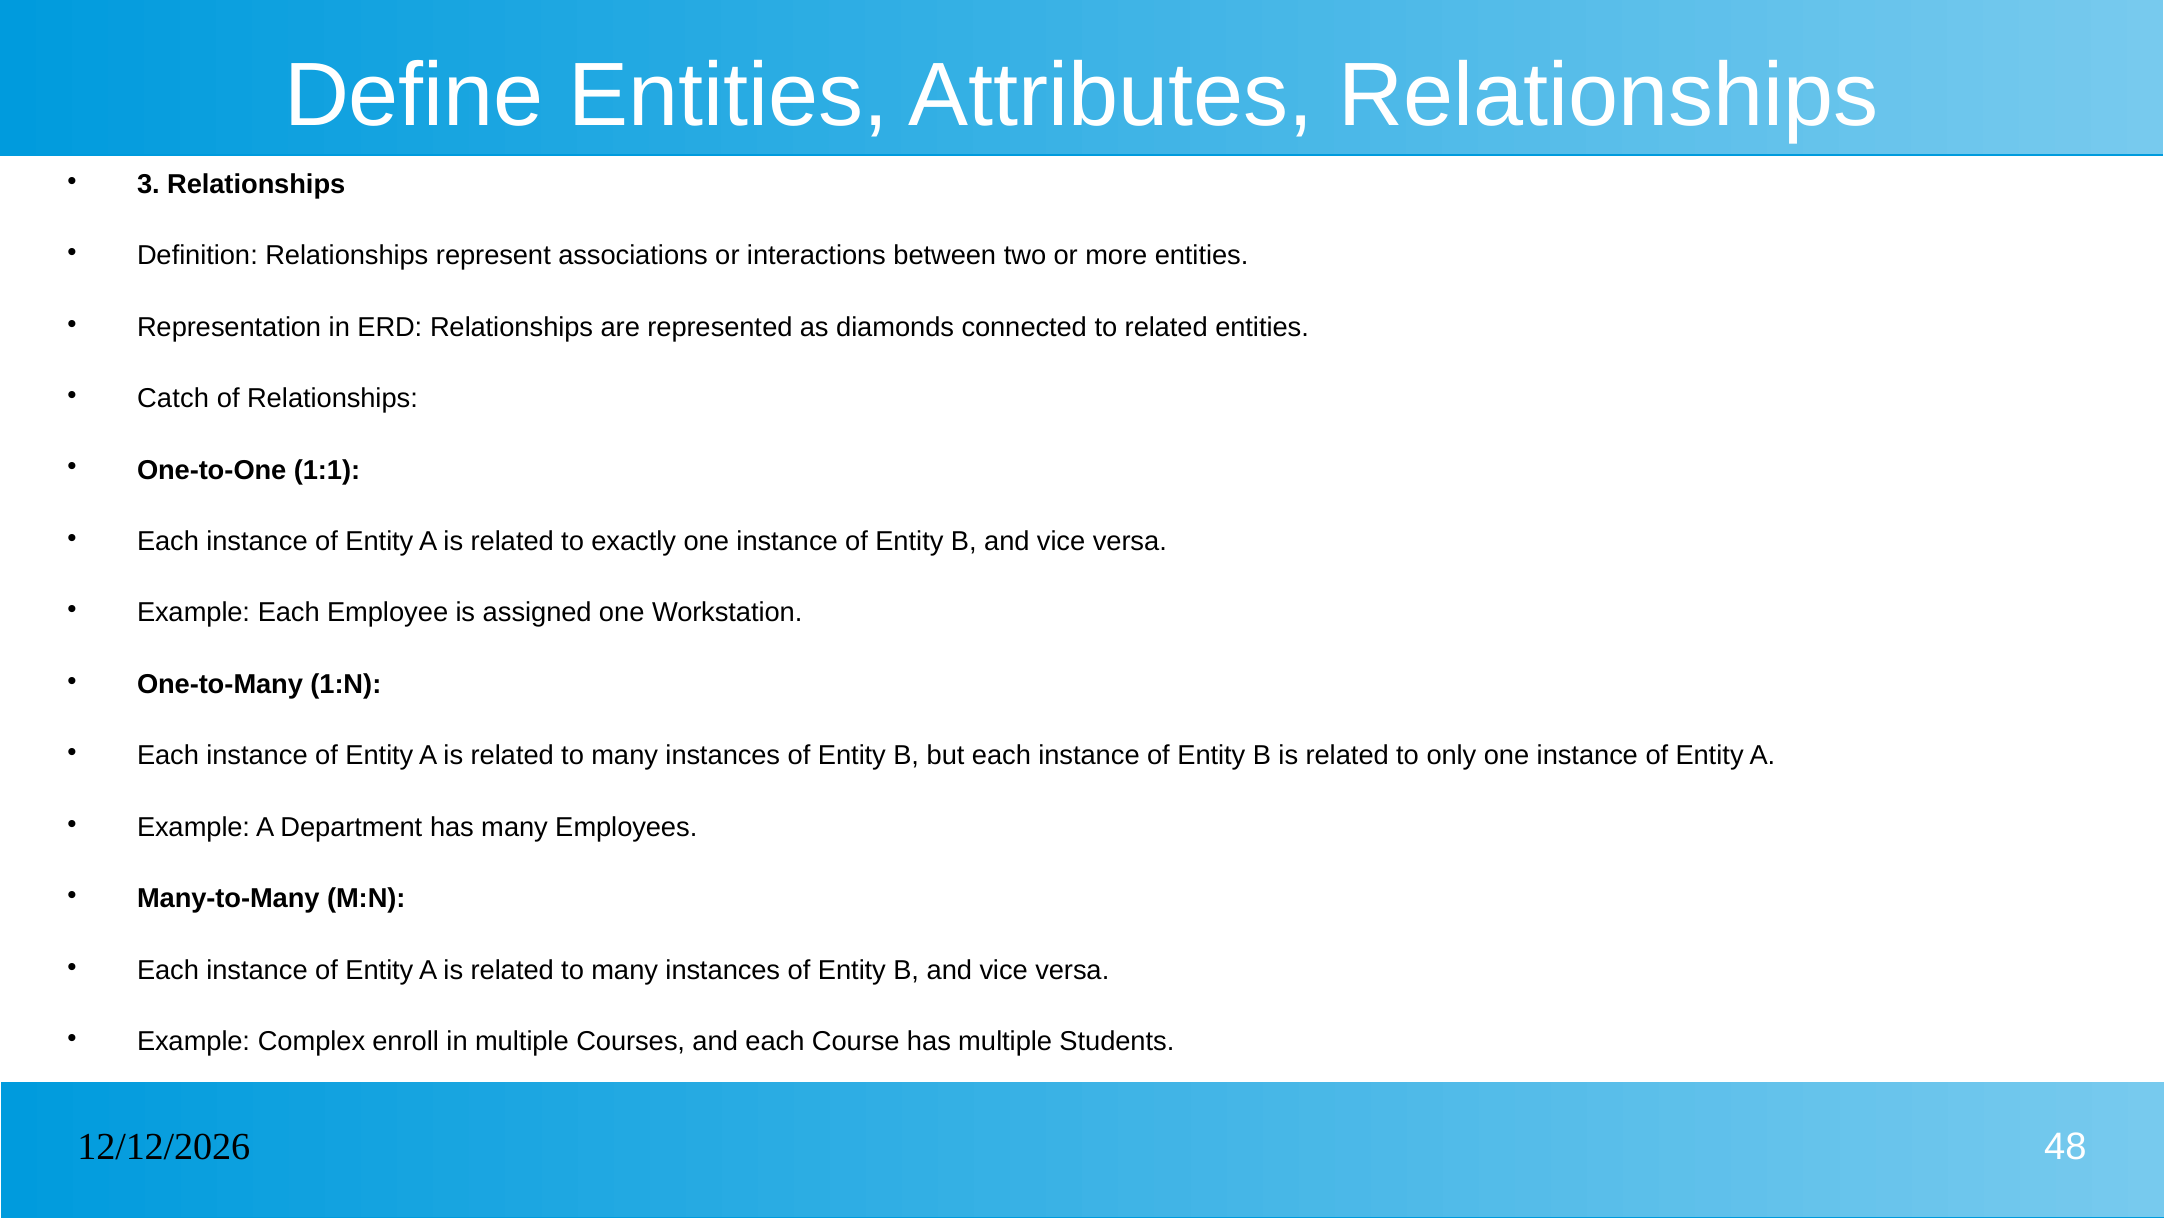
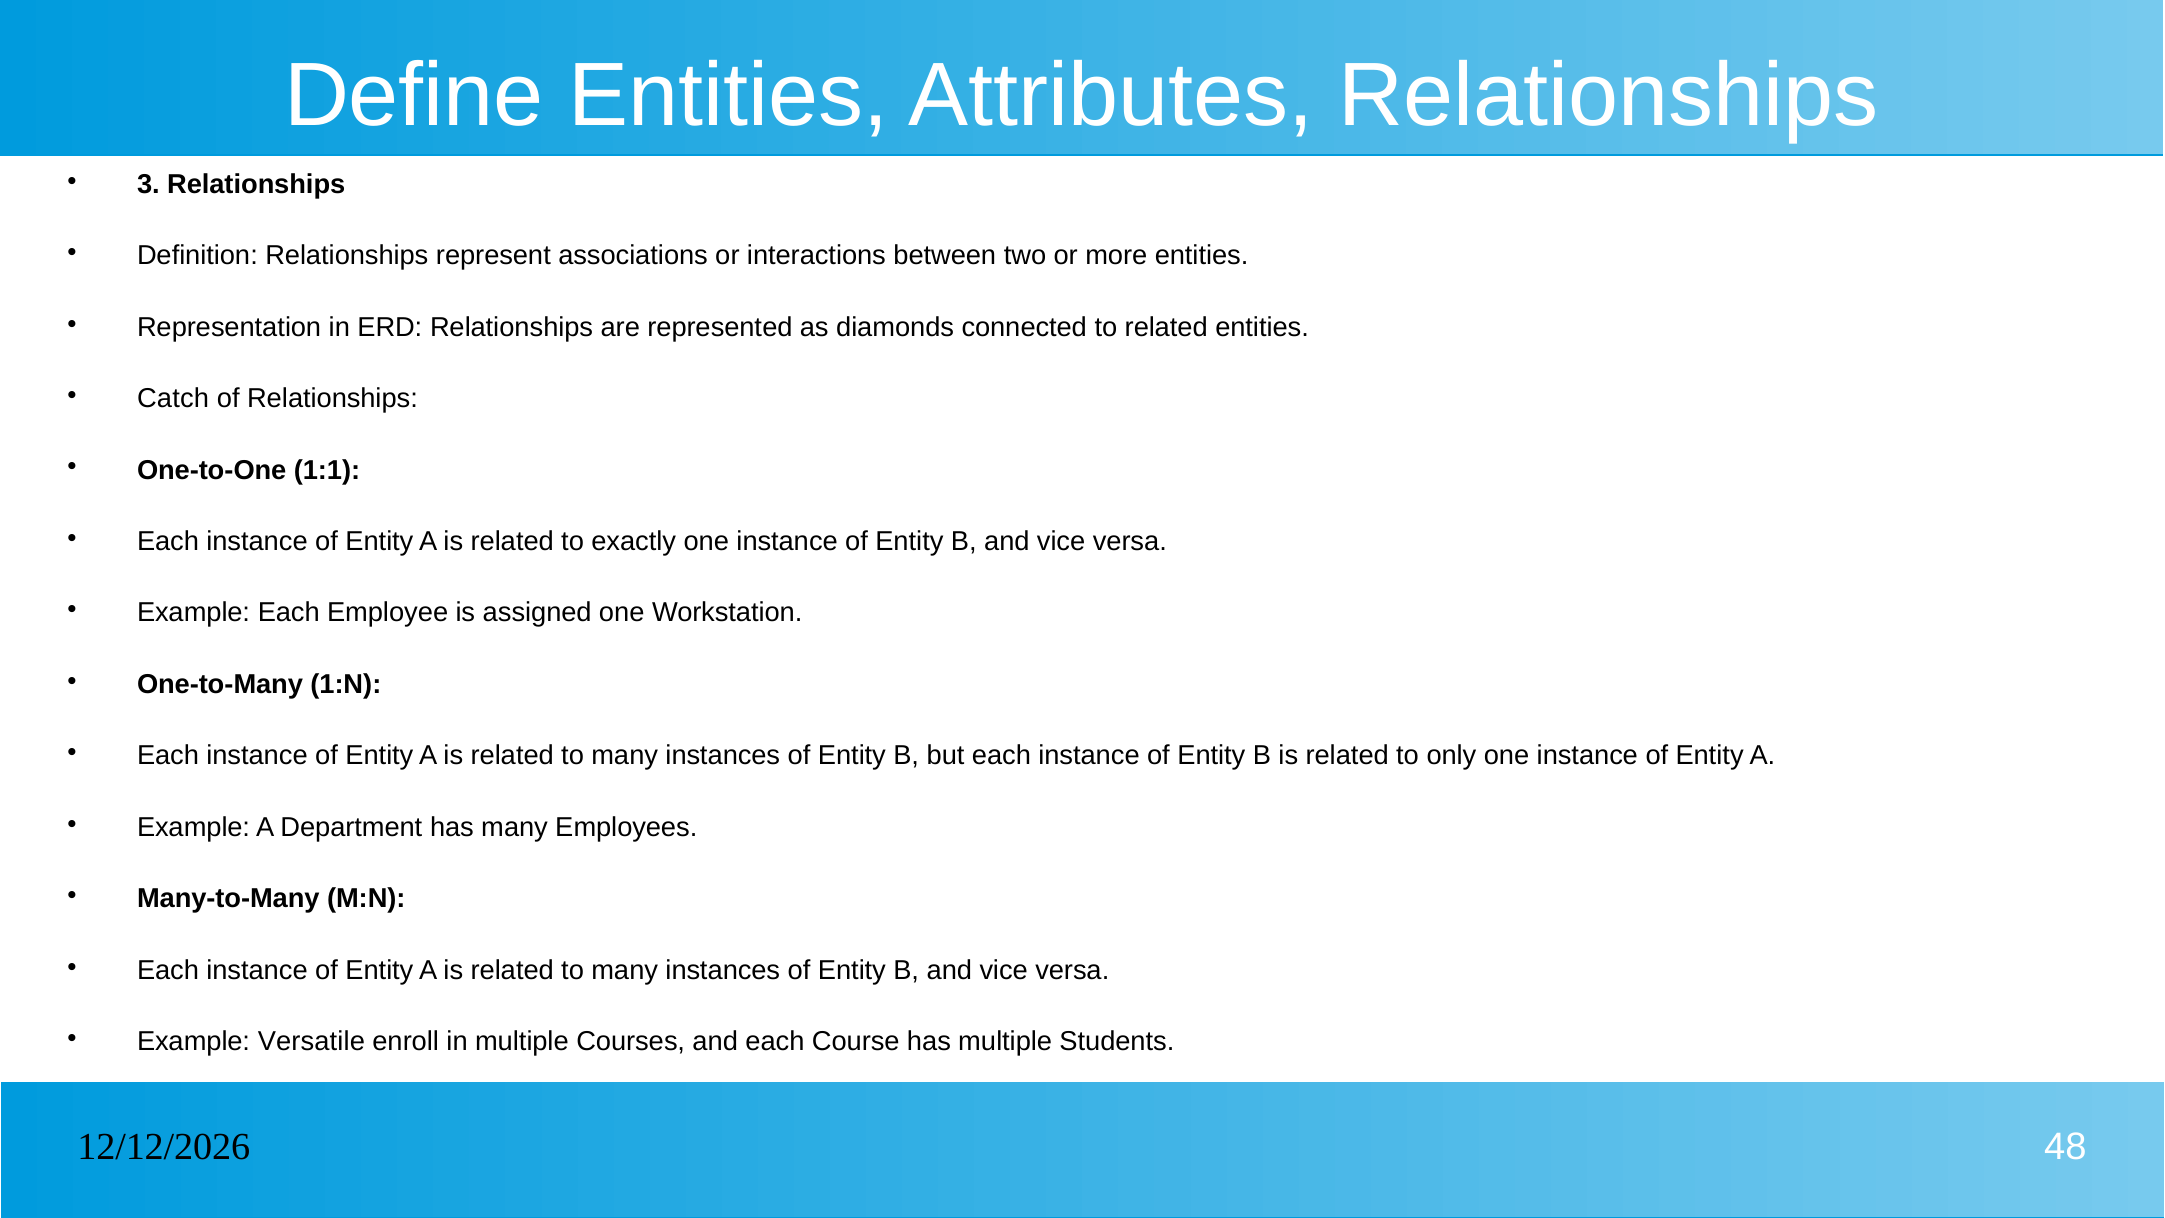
Complex: Complex -> Versatile (311, 1041)
